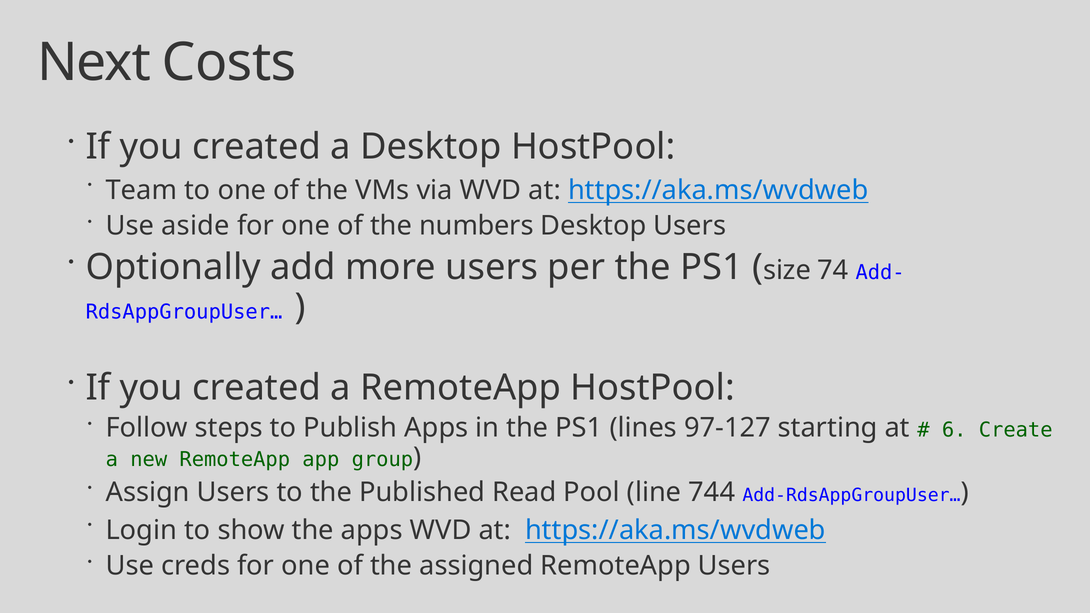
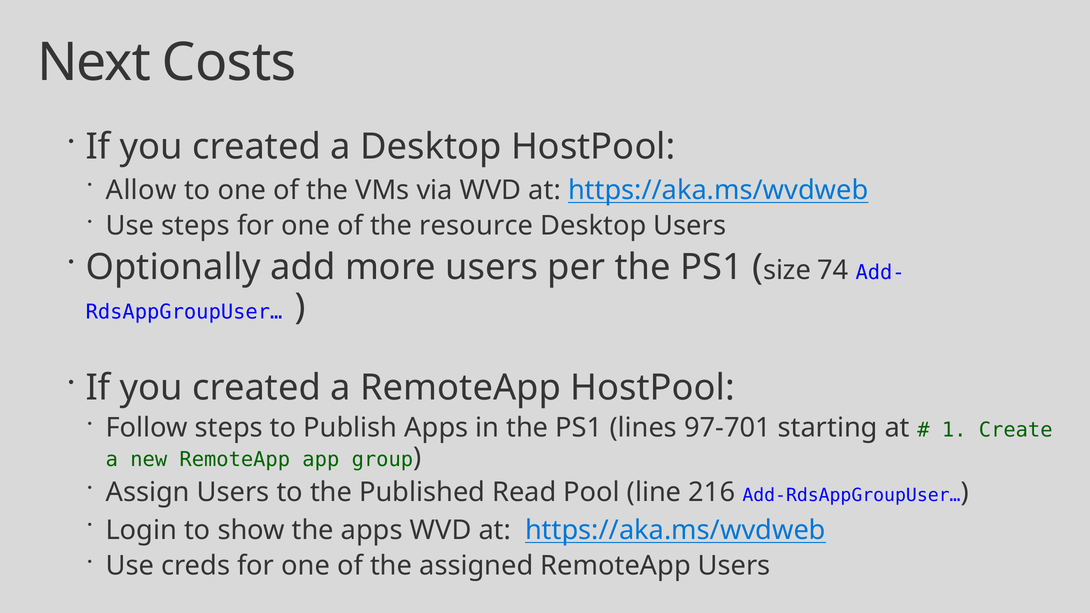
Team: Team -> Allow (141, 190)
Use aside: aside -> steps (196, 226)
numbers: numbers -> resource (476, 226)
97-127: 97-127 -> 97-701 (727, 428)
6: 6 -> 1 (954, 430)
744: 744 -> 216 (712, 492)
